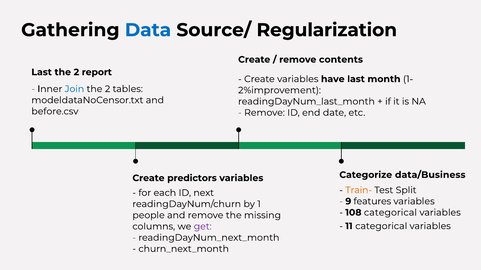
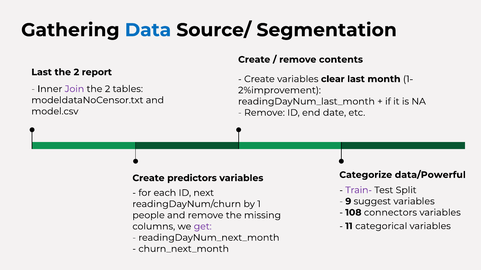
Regularization: Regularization -> Segmentation (327, 30)
have: have -> clear (333, 79)
Join colour: blue -> purple (74, 89)
before.csv: before.csv -> model.csv (55, 112)
data/Business: data/Business -> data/Powerful (430, 175)
Train- colour: orange -> purple (359, 190)
features: features -> suggest (372, 202)
108 categorical: categorical -> connectors (390, 213)
